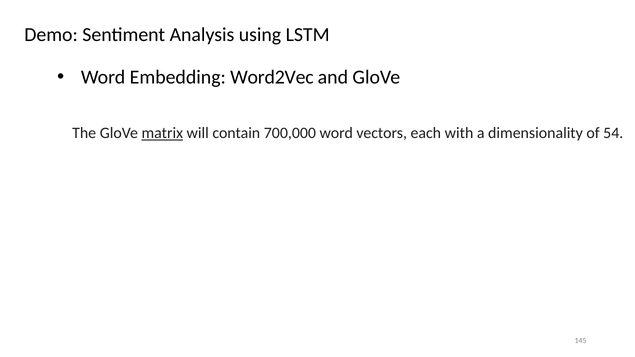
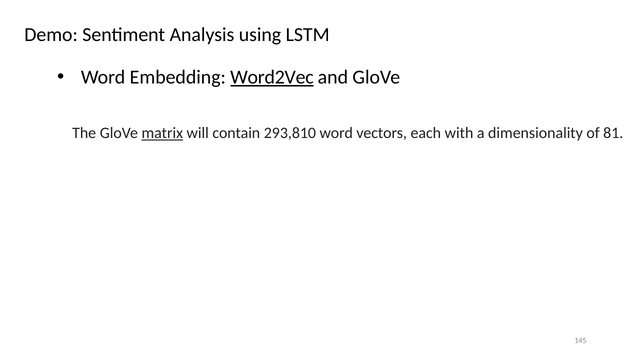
Word2Vec underline: none -> present (272, 77)
700,000: 700,000 -> 293,810 (290, 133)
54: 54 -> 81 (613, 133)
